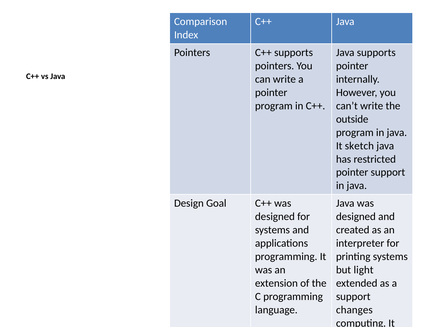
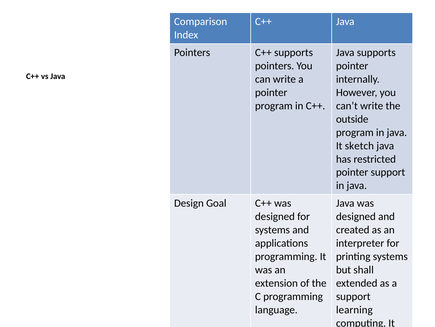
light: light -> shall (364, 269)
changes: changes -> learning (354, 309)
